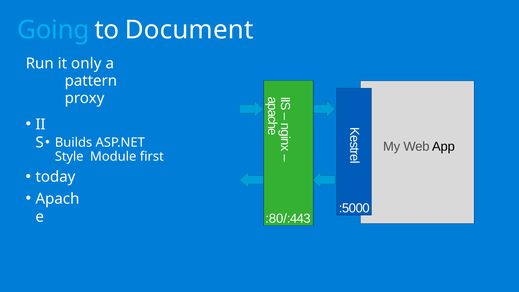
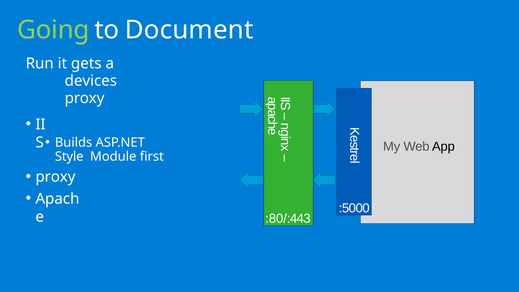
Going colour: light blue -> light green (53, 30)
only: only -> gets (86, 64)
pattern: pattern -> devices (91, 81)
today: today -> proxy (55, 177)
